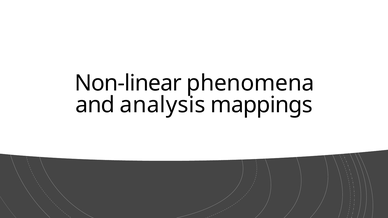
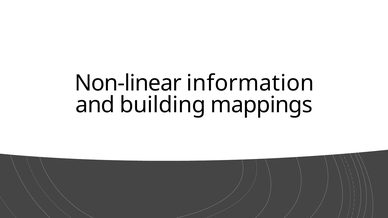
phenomena: phenomena -> information (250, 83)
analysis: analysis -> building (163, 105)
